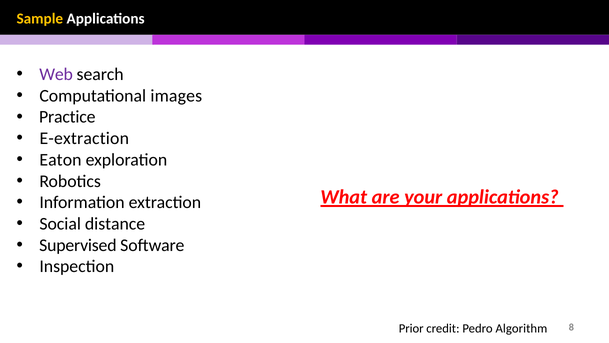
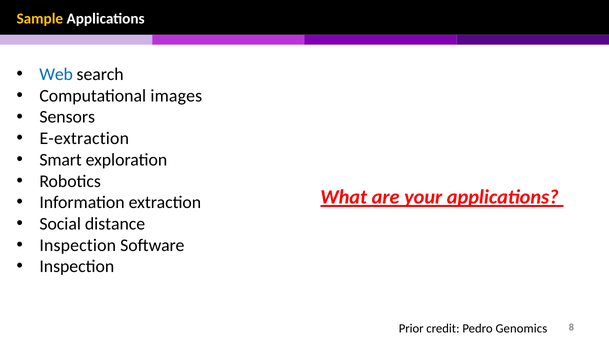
Web colour: purple -> blue (56, 74)
Practice: Practice -> Sensors (67, 117)
Eaton: Eaton -> Smart (61, 160)
Supervised: Supervised -> Inspection (78, 245)
Algorithm: Algorithm -> Genomics (521, 328)
